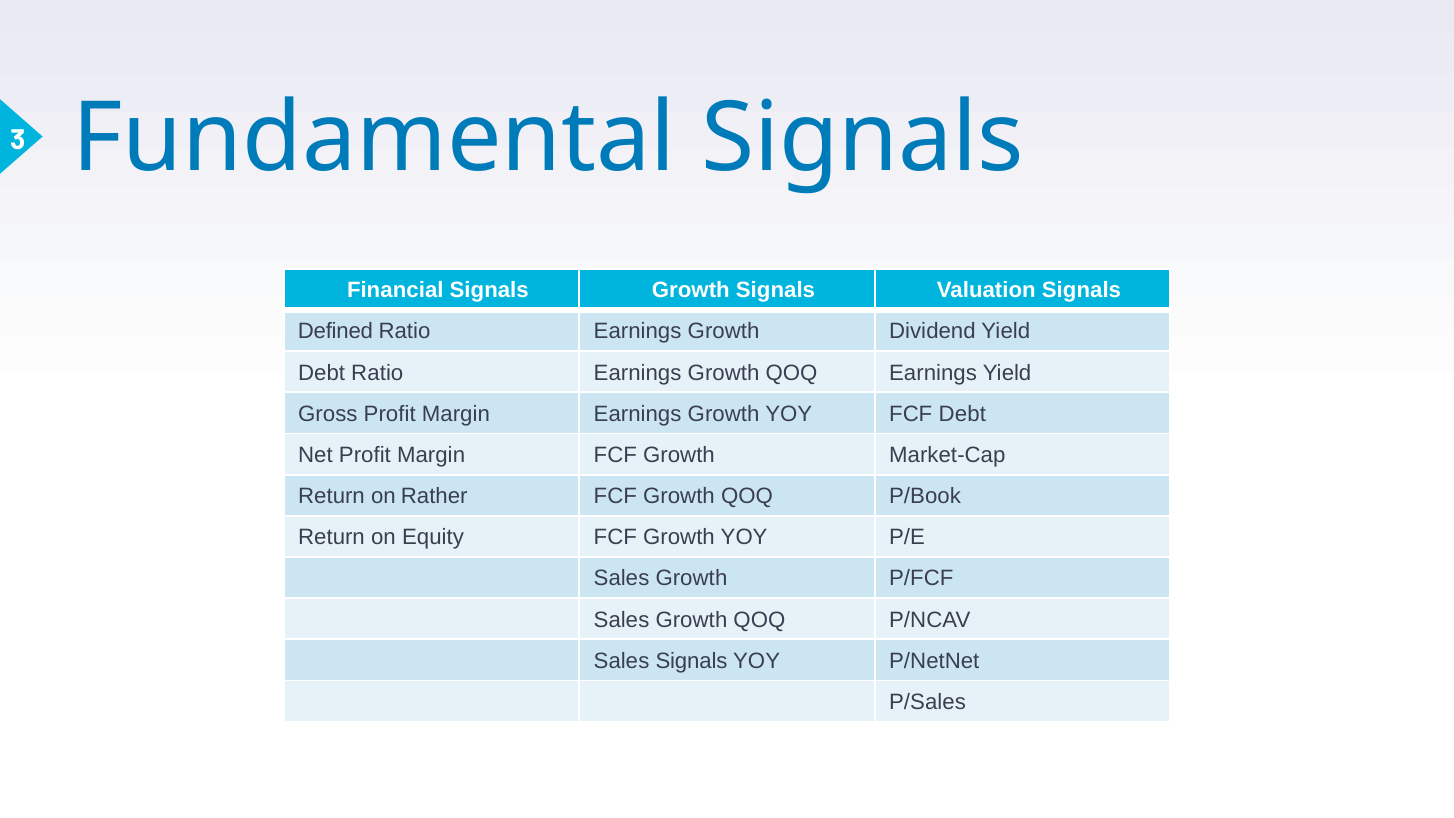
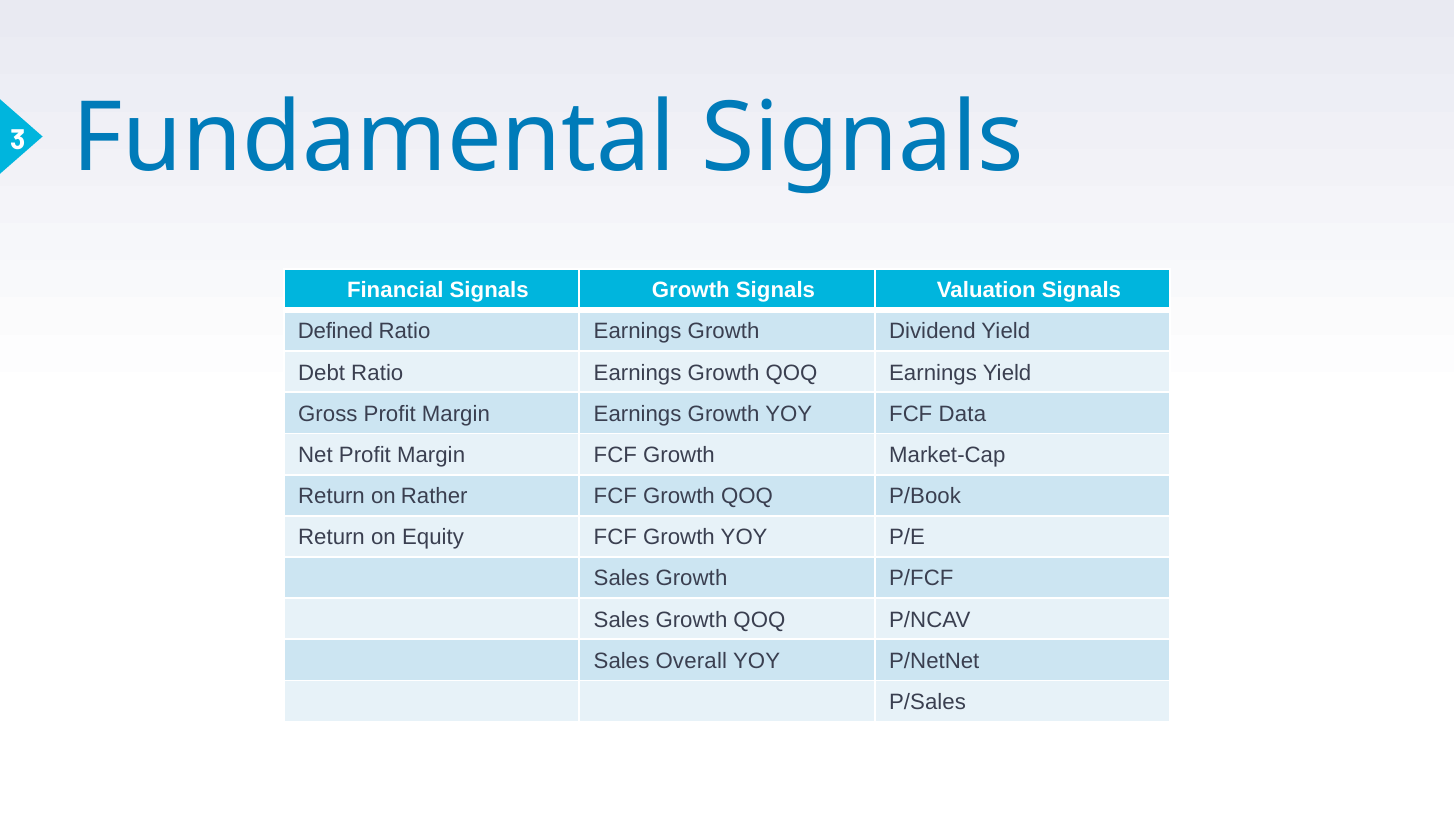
FCF Debt: Debt -> Data (962, 414)
Sales Signals: Signals -> Overall (691, 661)
